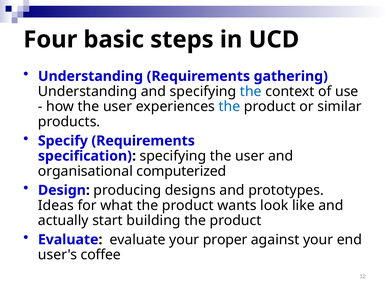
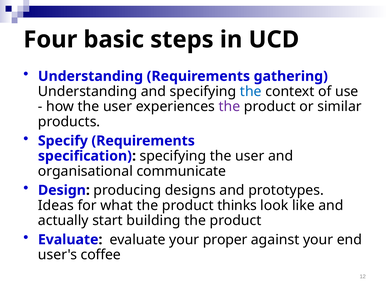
the colour: blue -> purple (229, 107)
computerized: computerized -> communicate (181, 171)
wants: wants -> thinks (237, 205)
